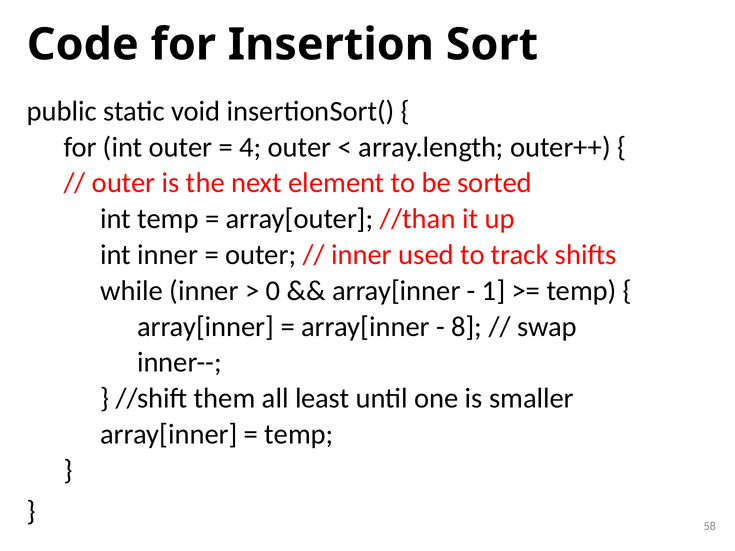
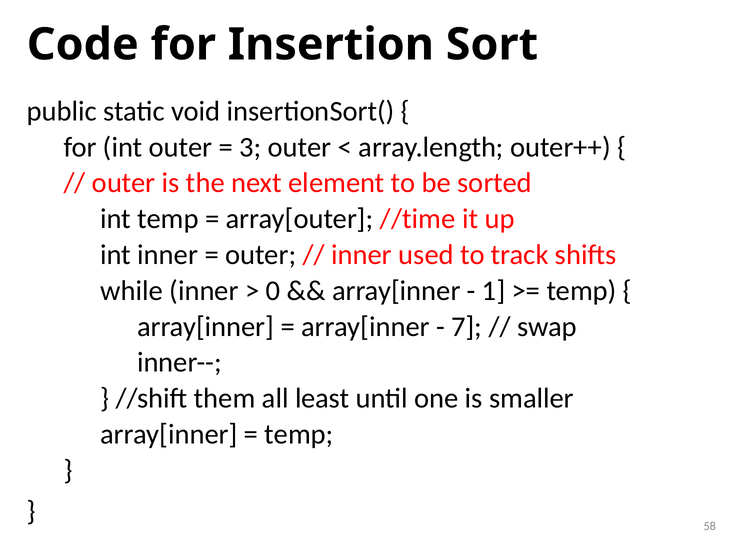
4: 4 -> 3 (250, 147)
//than: //than -> //time (418, 219)
8: 8 -> 7 (467, 327)
